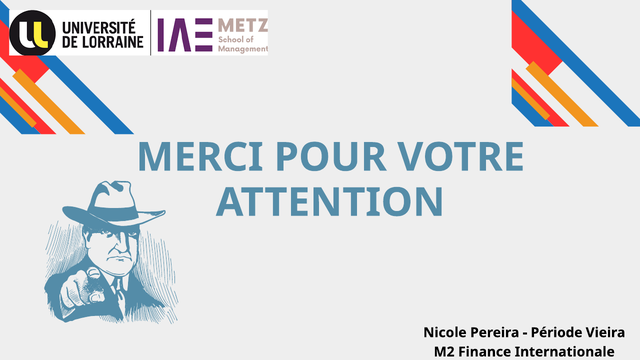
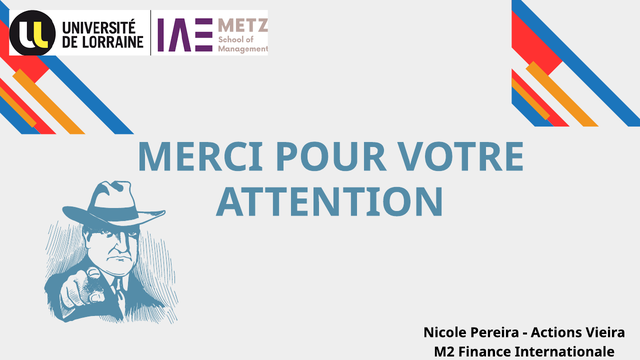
Période: Période -> Actions (556, 333)
